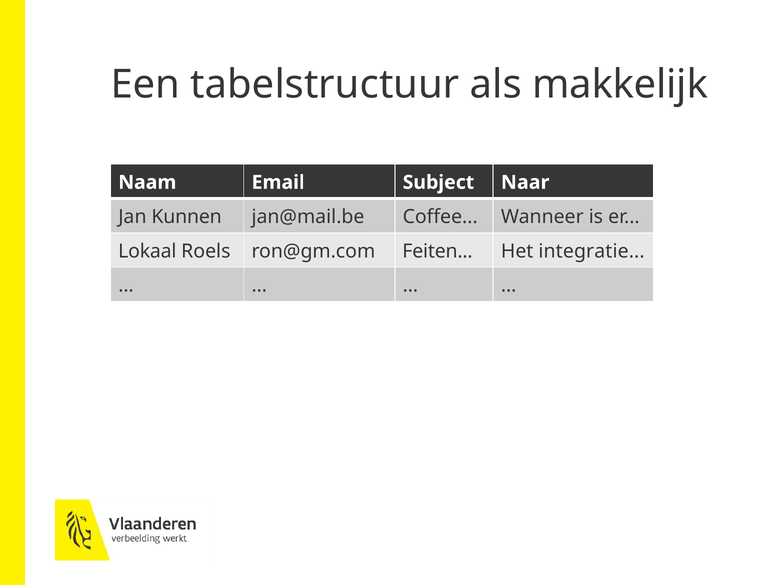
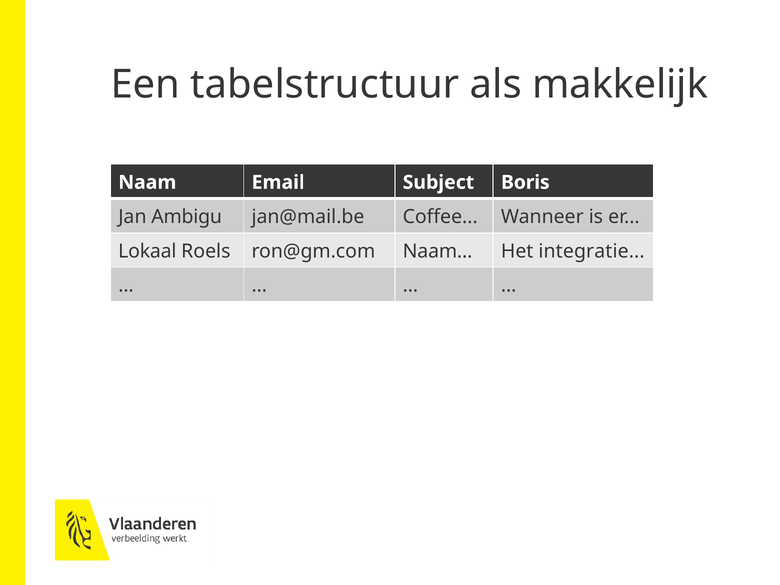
Naar: Naar -> Boris (525, 182)
Kunnen: Kunnen -> Ambigu (187, 217)
ron@gm.com Feiten: Feiten -> Naam (438, 251)
